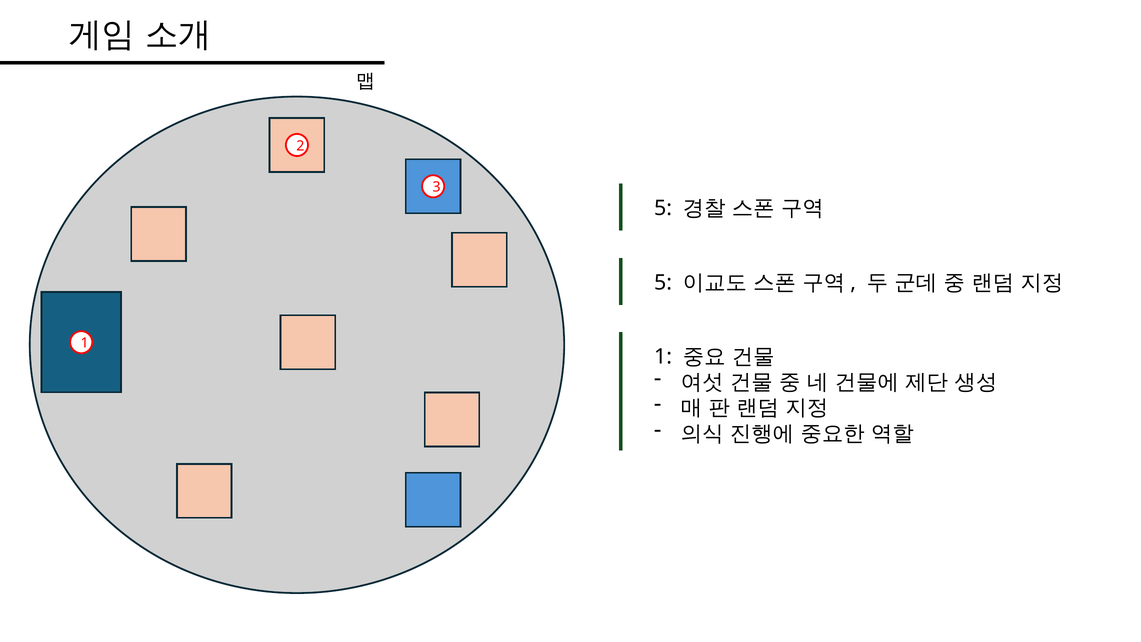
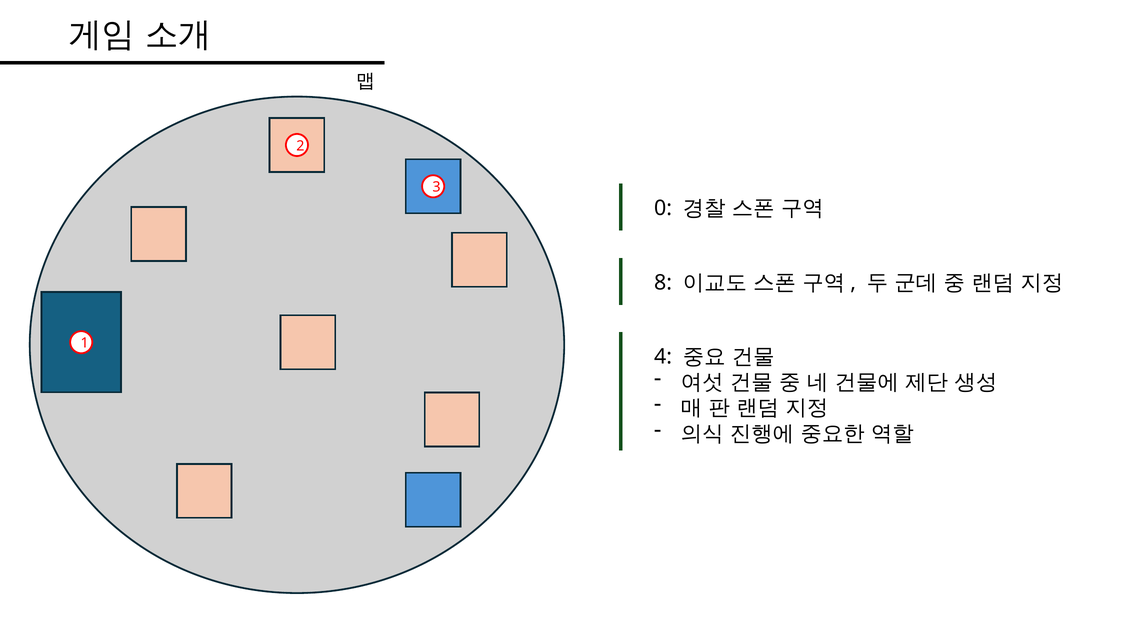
5: 5 -> 0 (663, 208)
5: 5 -> 8 (663, 283)
1: 1 -> 4 (663, 356)
